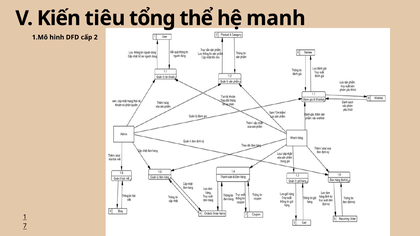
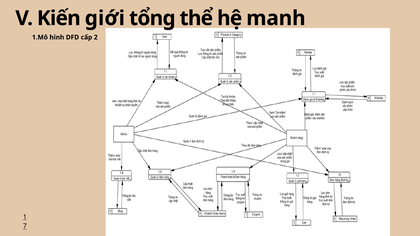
tiêu: tiêu -> giới (105, 18)
